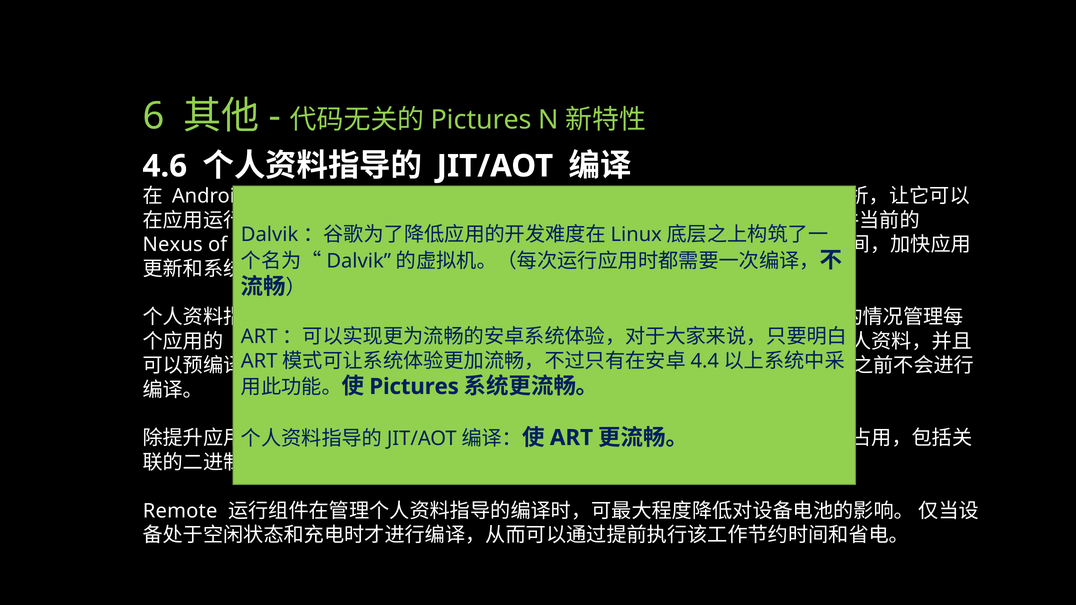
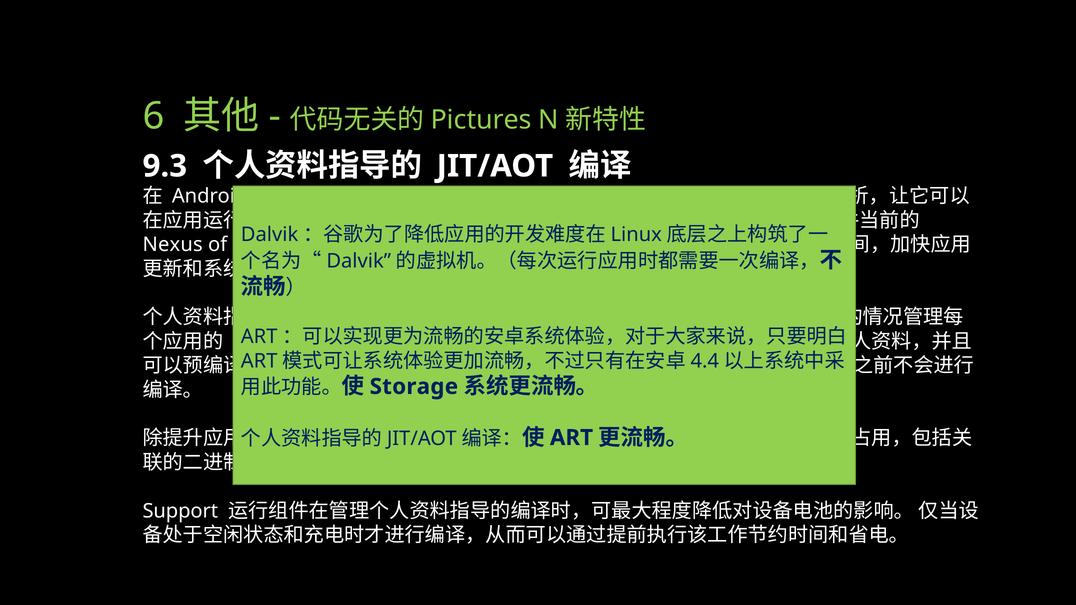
4.6: 4.6 -> 9.3 (165, 166)
Pictures: Pictures -> Storage (414, 387)
Remote: Remote -> Support (180, 511)
